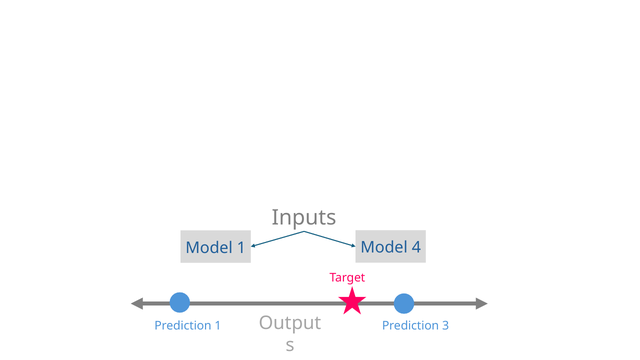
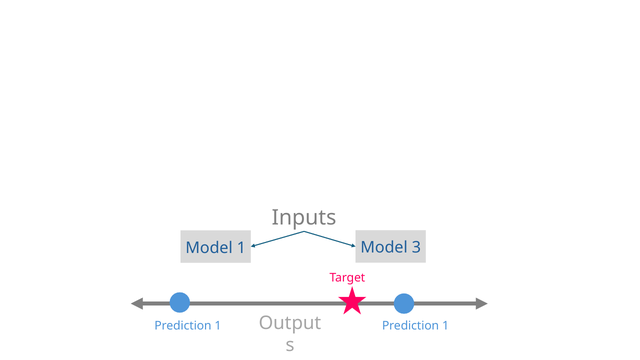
4: 4 -> 3 (416, 248)
1 Prediction 3: 3 -> 1 (446, 326)
